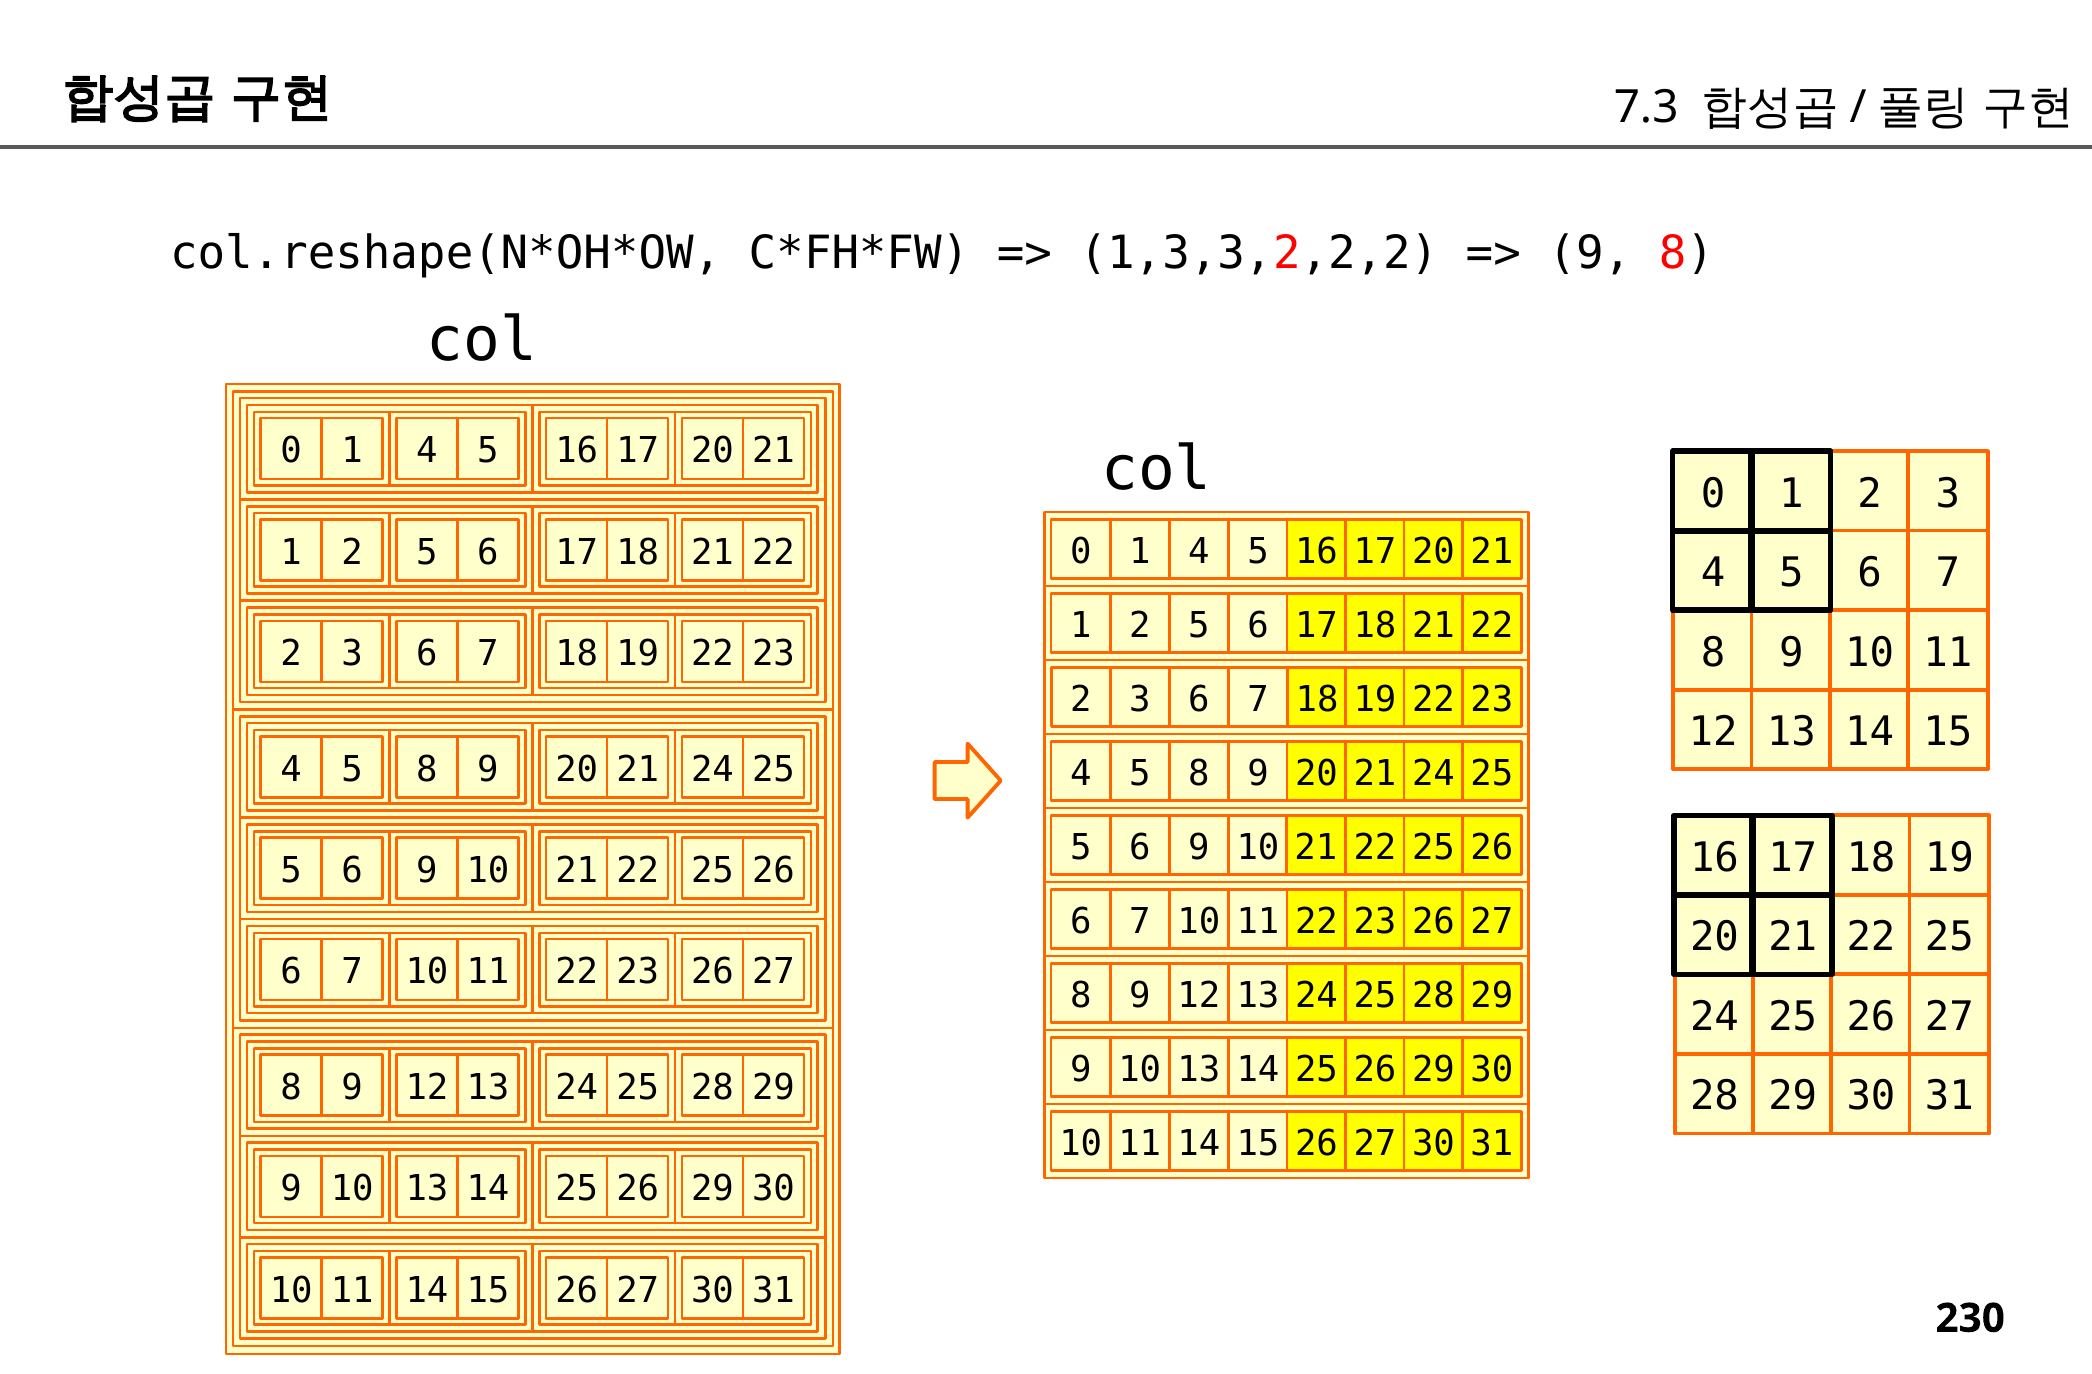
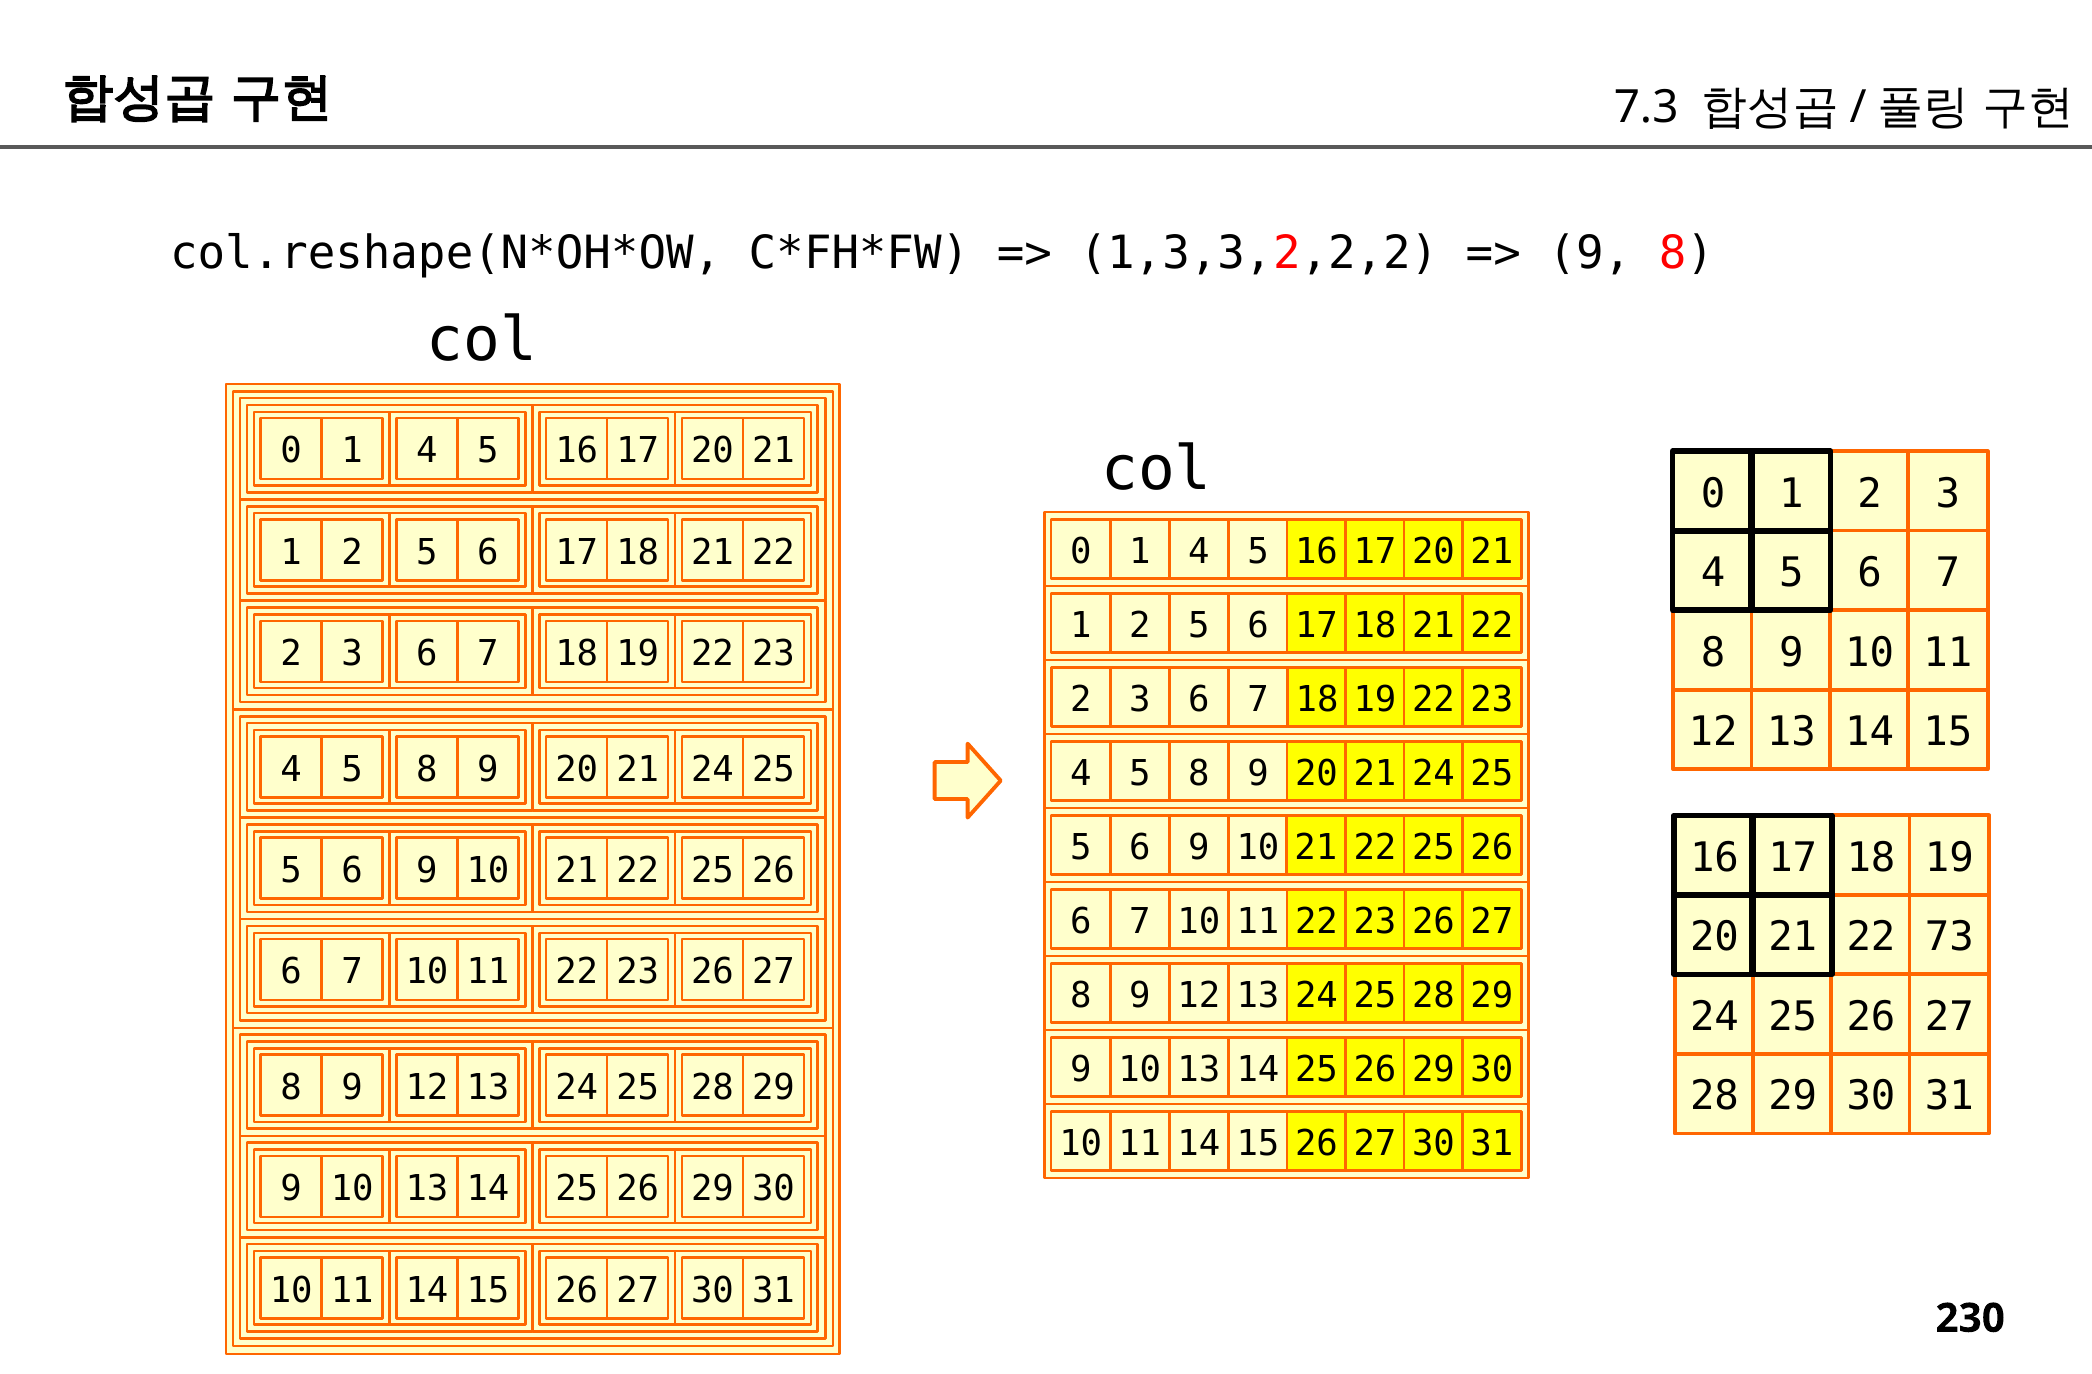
20 21 22 25: 25 -> 73 (1949, 937)
